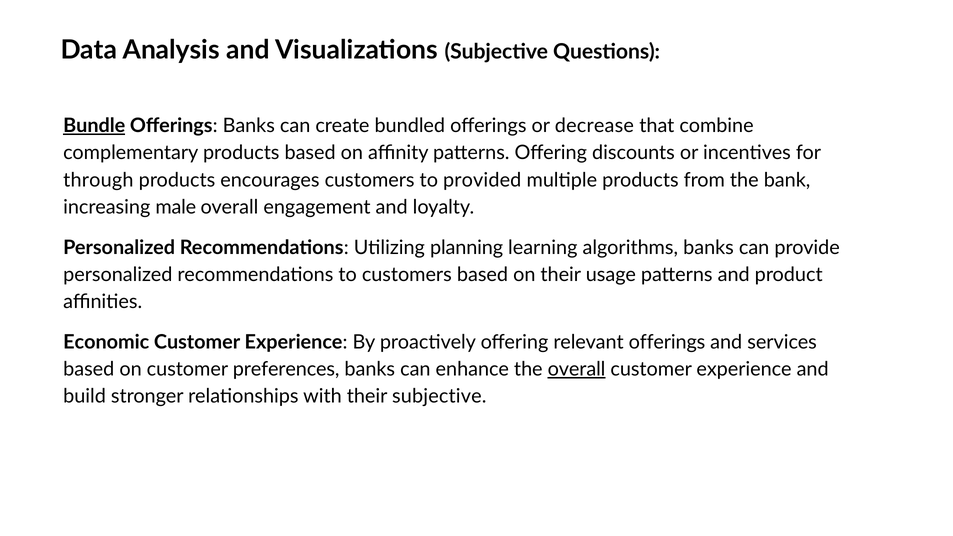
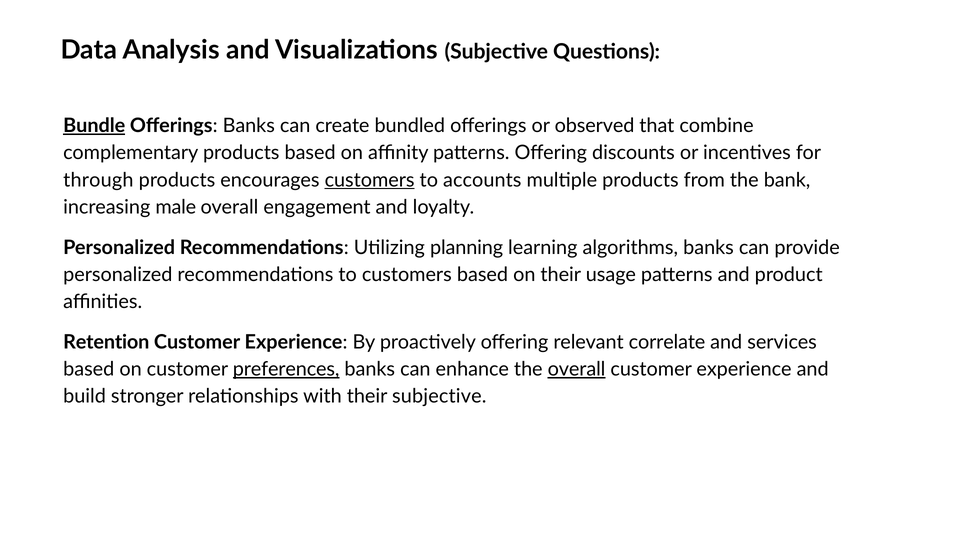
decrease: decrease -> observed (595, 126)
customers underline: none -> present (370, 180)
provided: provided -> accounts (482, 180)
Economic: Economic -> Retention (106, 342)
relevant offerings: offerings -> correlate (667, 342)
preferences underline: none -> present (286, 369)
